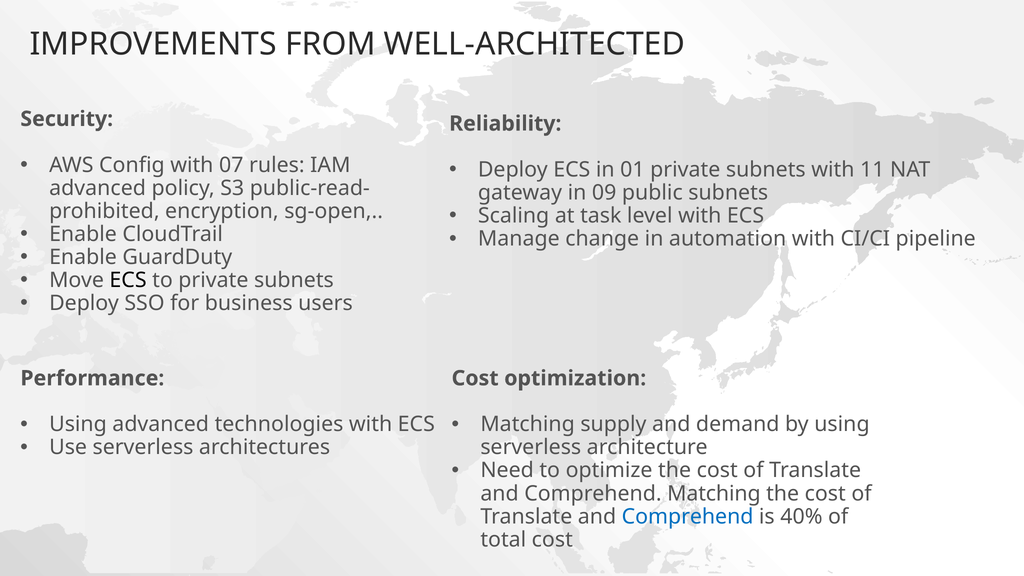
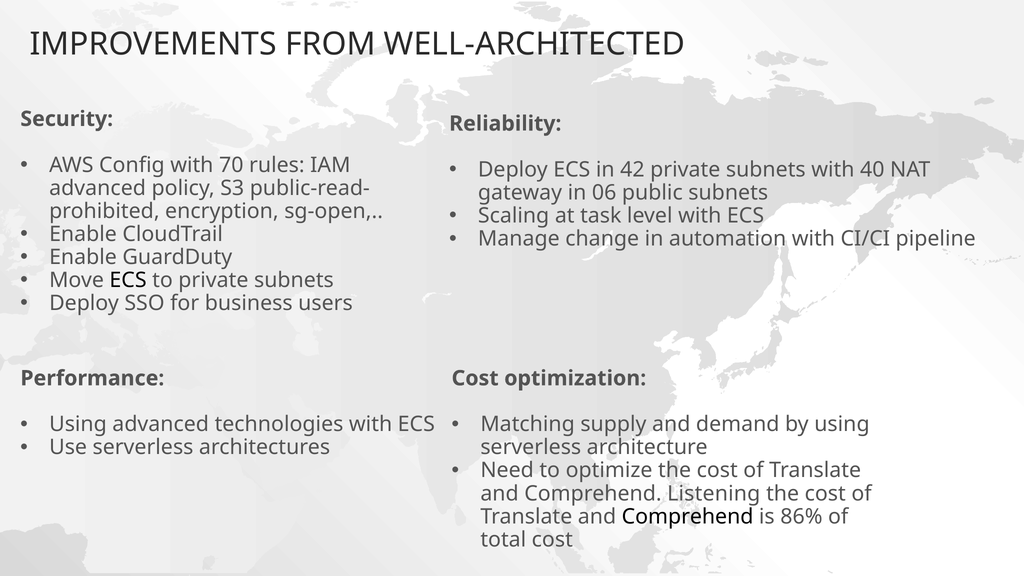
07: 07 -> 70 (231, 165)
01: 01 -> 42 (632, 170)
11: 11 -> 40 (872, 170)
09: 09 -> 06 (604, 193)
Comprehend Matching: Matching -> Listening (714, 494)
Comprehend colour: blue -> black (688, 517)
40%: 40% -> 86% (801, 517)
